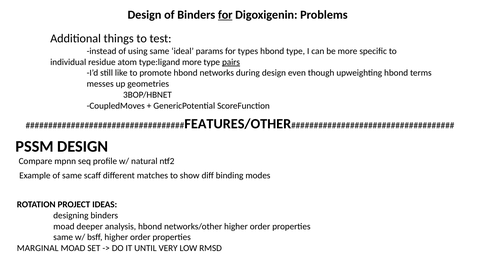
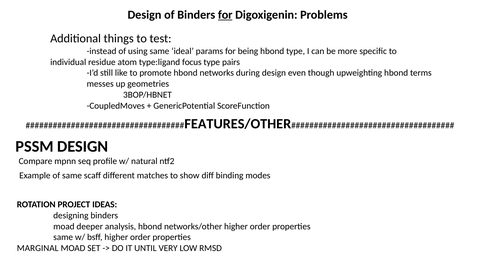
types: types -> being (248, 51)
type:ligand more: more -> focus (192, 62)
pairs underline: present -> none (231, 62)
